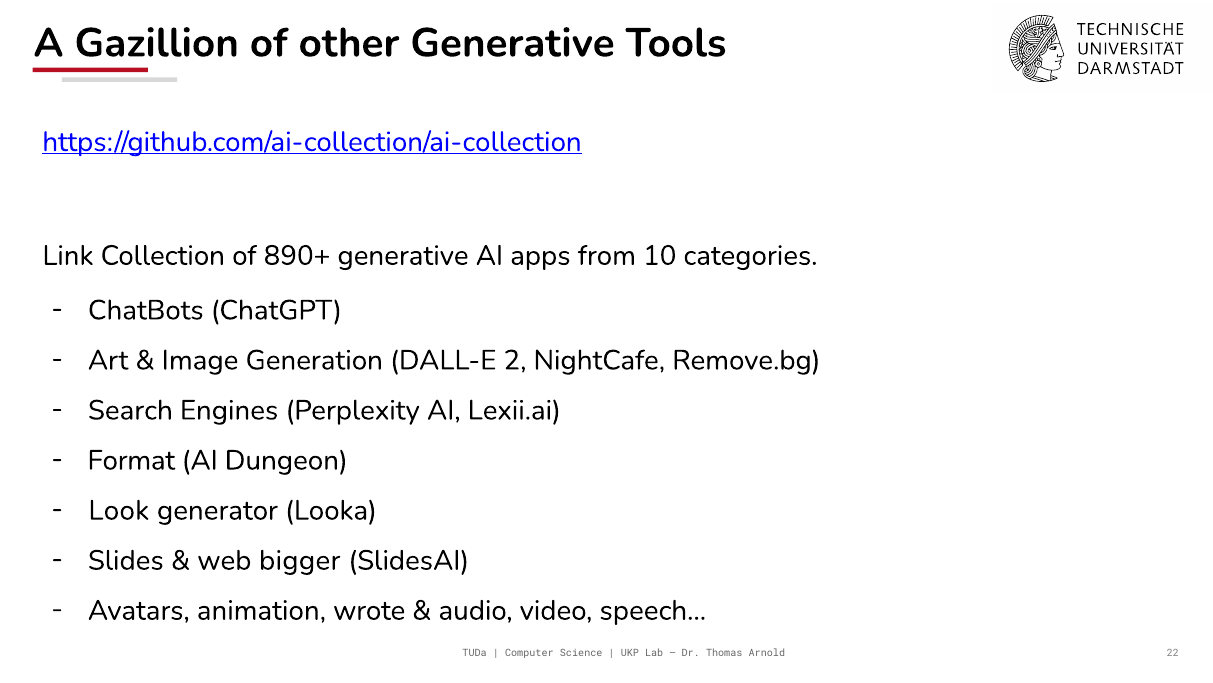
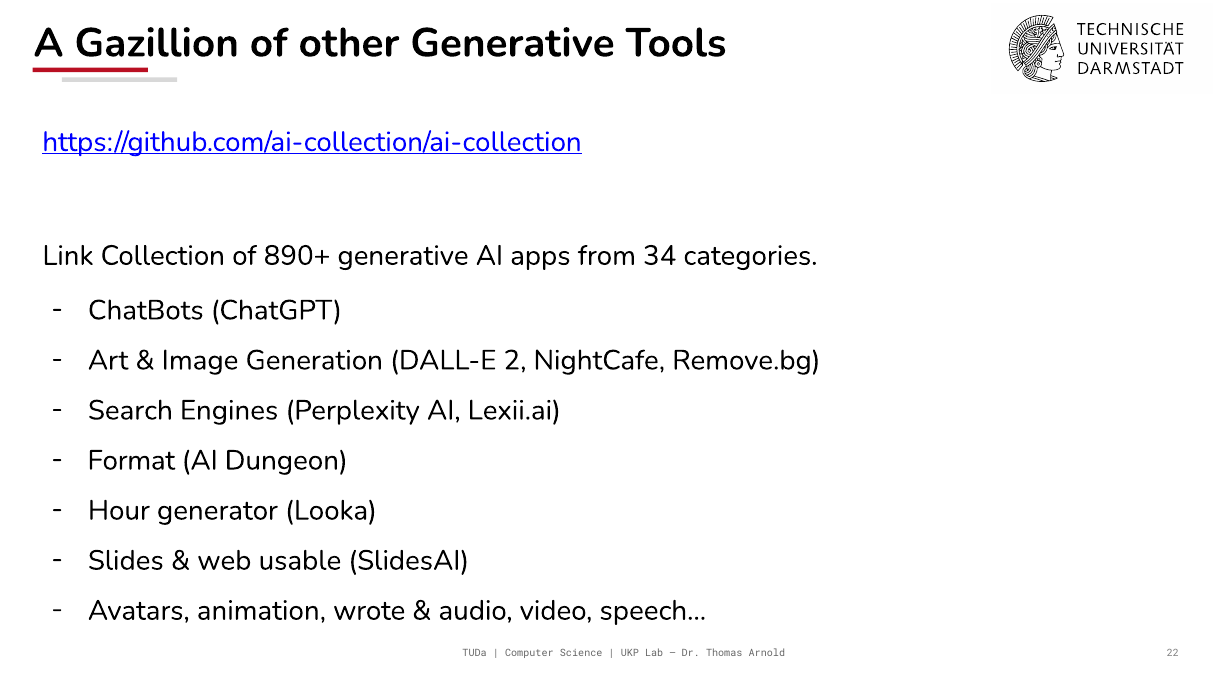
10: 10 -> 34 (660, 255)
Look: Look -> Hour (119, 510)
bigger: bigger -> usable (300, 560)
